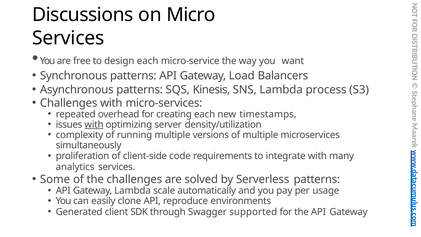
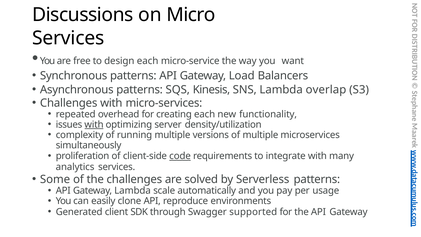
process: process -> overlap (326, 90)
timestamps: timestamps -> functionality (268, 114)
code underline: none -> present (180, 156)
